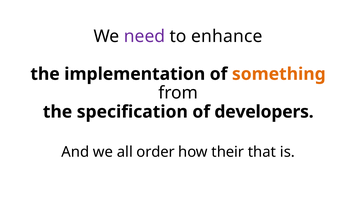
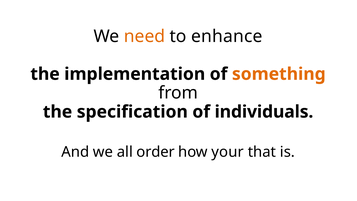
need colour: purple -> orange (144, 36)
developers: developers -> individuals (264, 112)
their: their -> your (228, 152)
